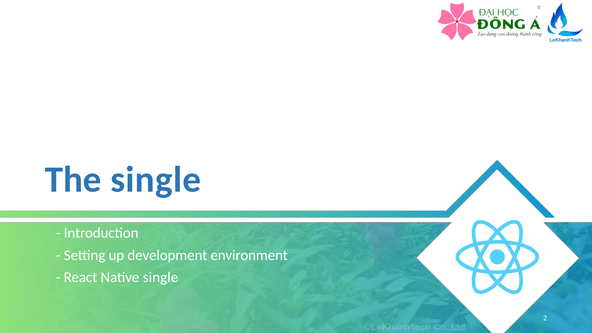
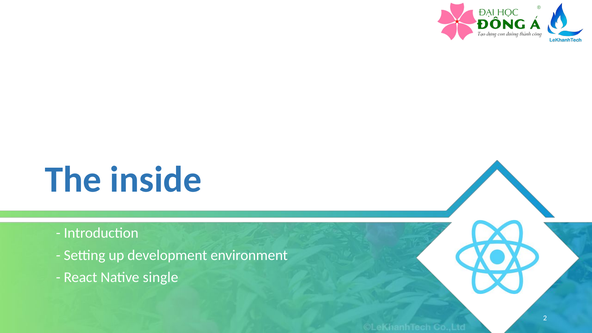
The single: single -> inside (156, 180)
